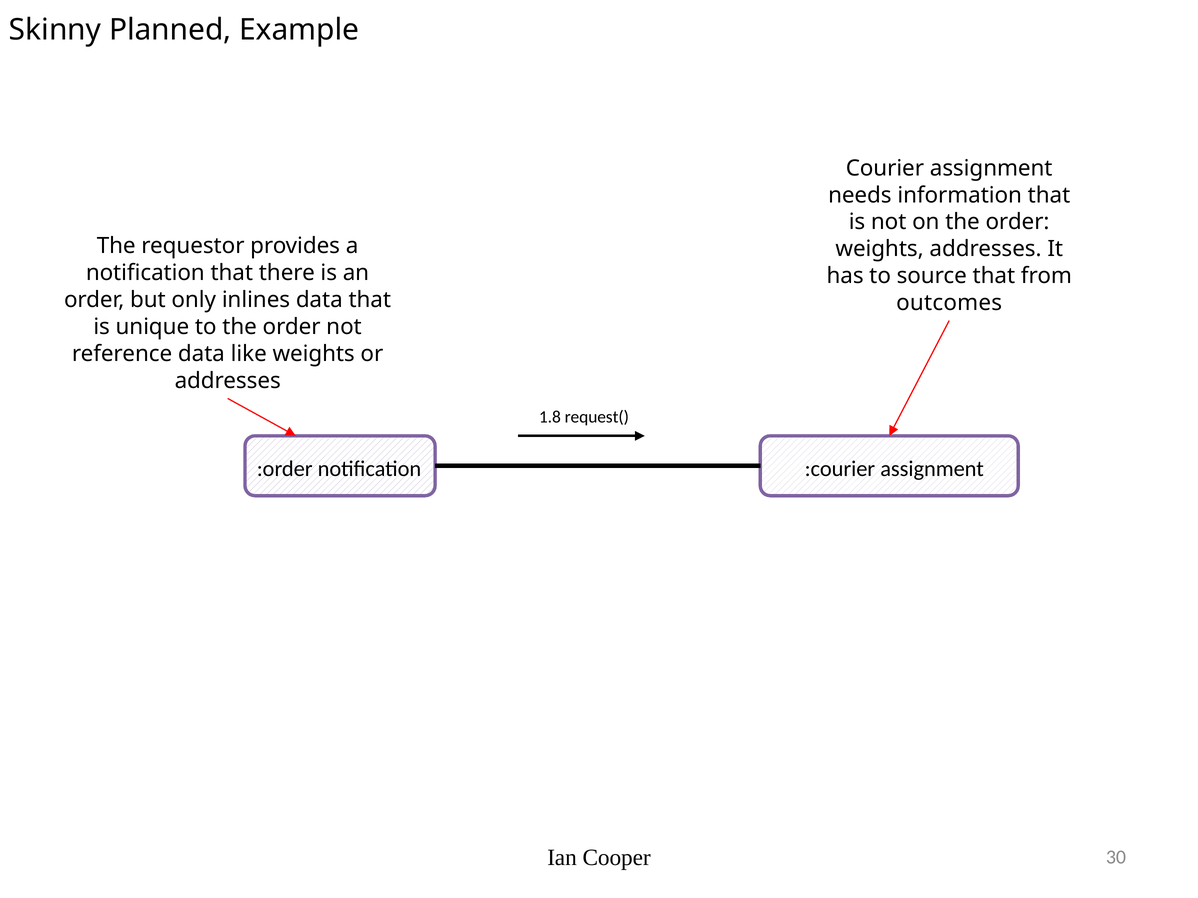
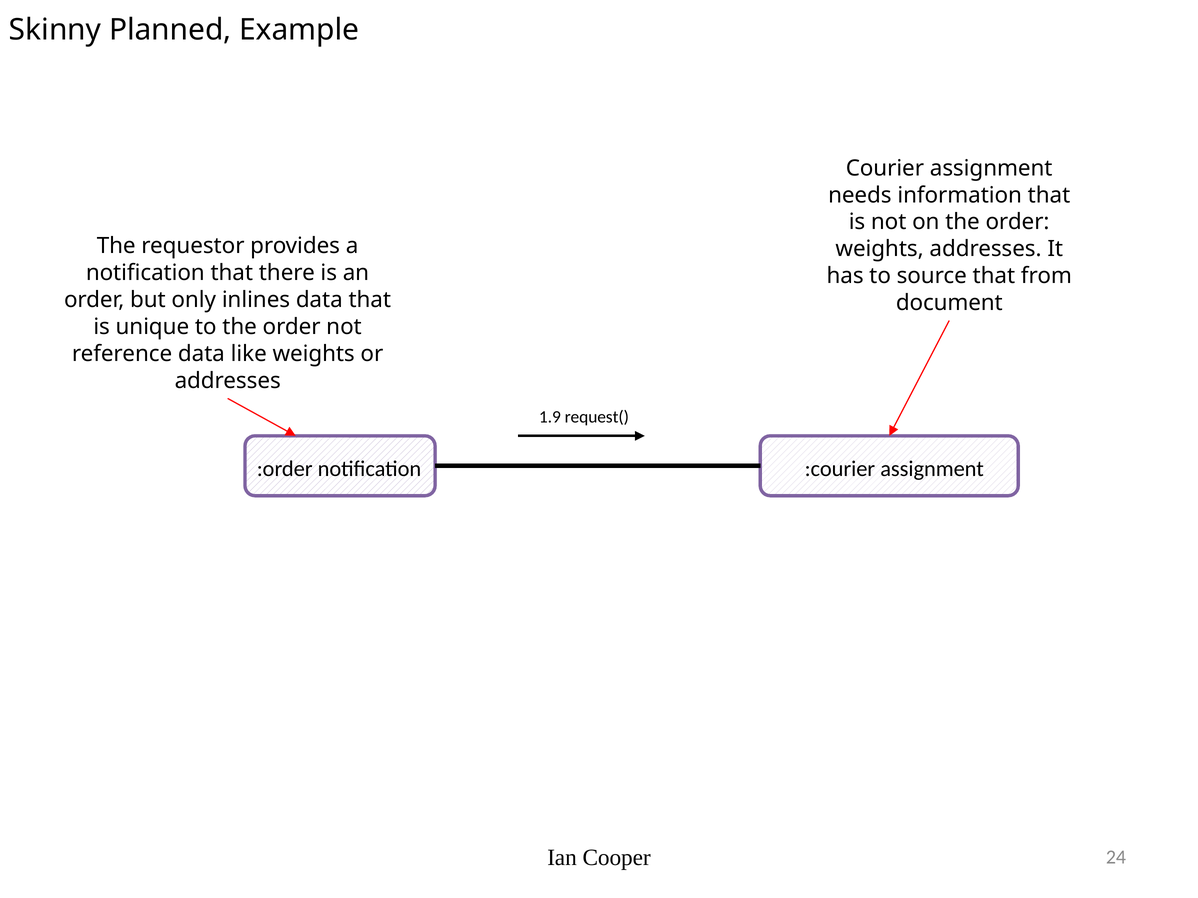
outcomes: outcomes -> document (949, 303)
1.8: 1.8 -> 1.9 (550, 417)
30: 30 -> 24 (1116, 858)
